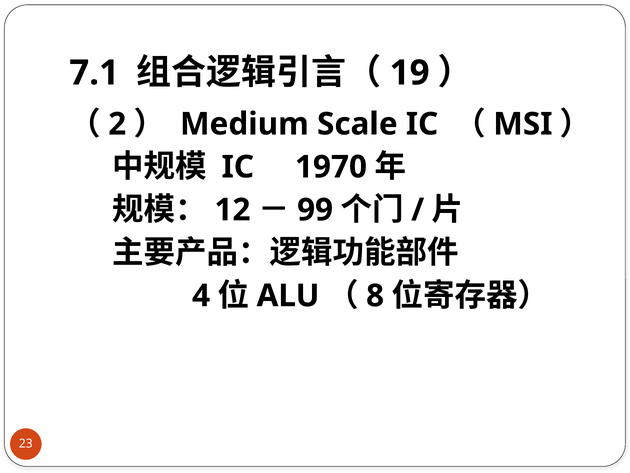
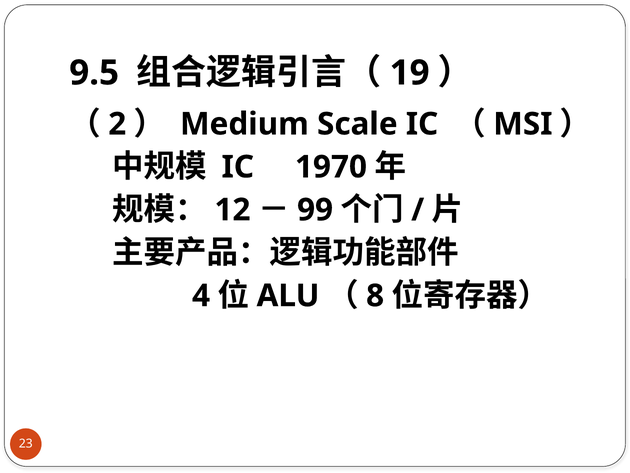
7.1: 7.1 -> 9.5 (94, 73)
